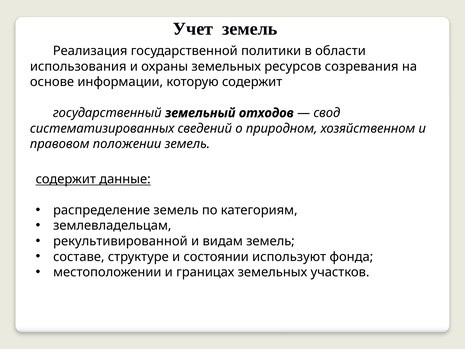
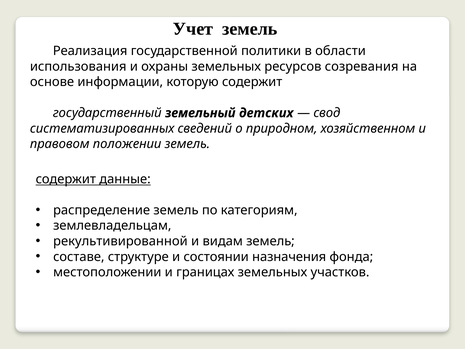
отходов: отходов -> детских (266, 113)
используют: используют -> назначения (289, 257)
